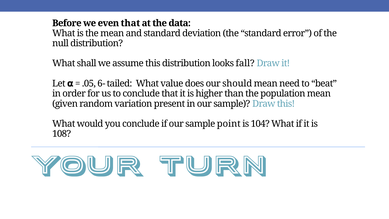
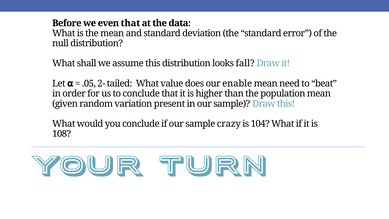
6-: 6- -> 2- (101, 83)
should: should -> enable (237, 83)
point: point -> crazy (229, 124)
